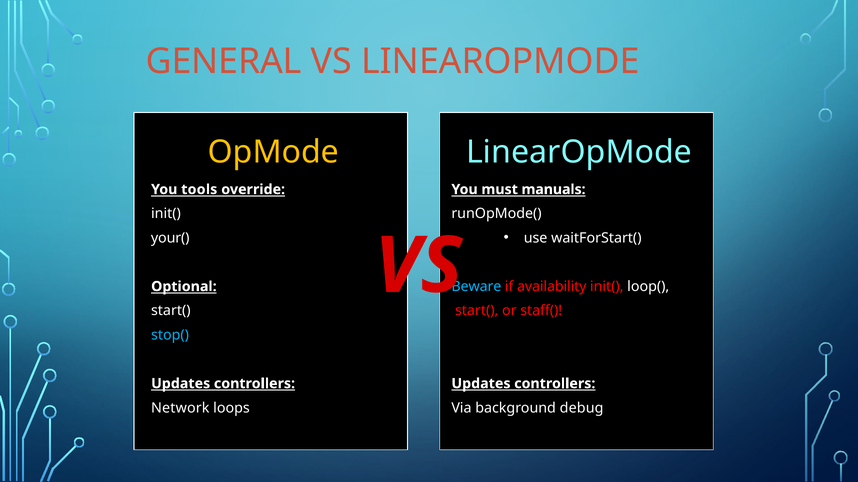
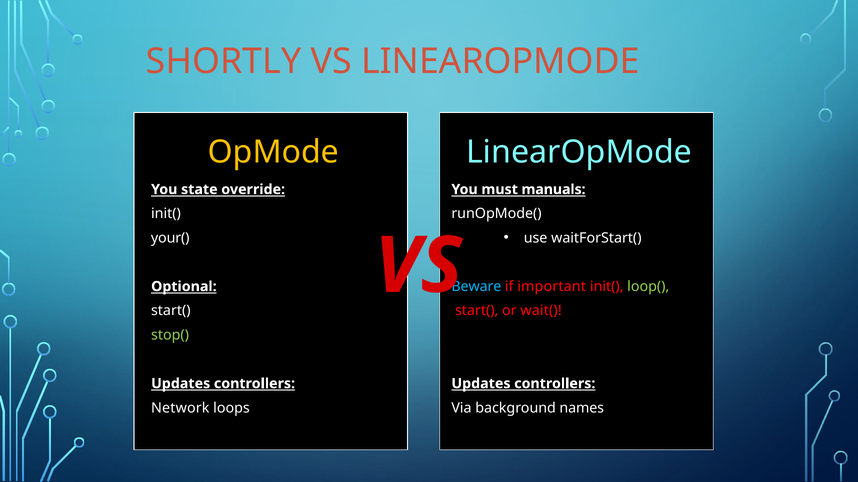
GENERAL: GENERAL -> SHORTLY (224, 61)
tools: tools -> state (199, 190)
availability: availability -> important (552, 287)
loop( colour: white -> light green (648, 287)
staff(: staff( -> wait( (541, 311)
stop( colour: light blue -> light green (170, 335)
debug: debug -> names (582, 408)
